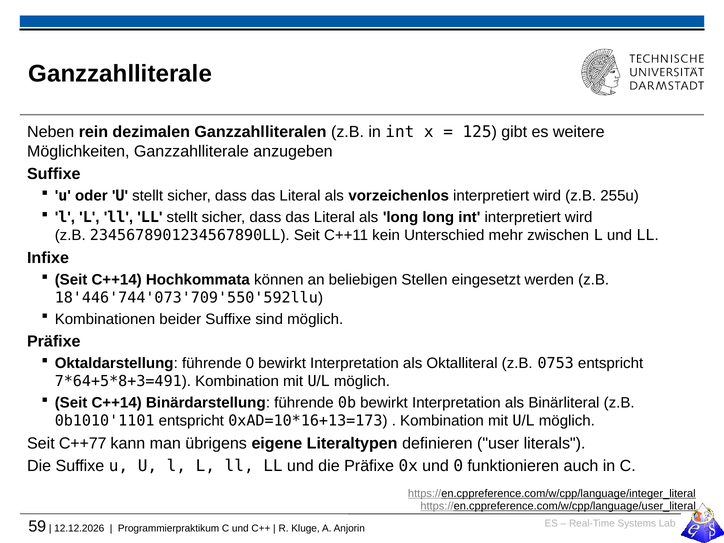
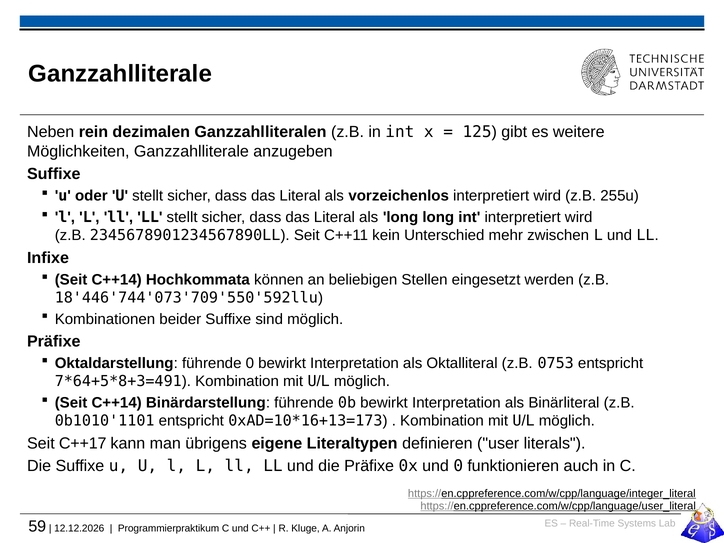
C++77: C++77 -> C++17 (83, 443)
